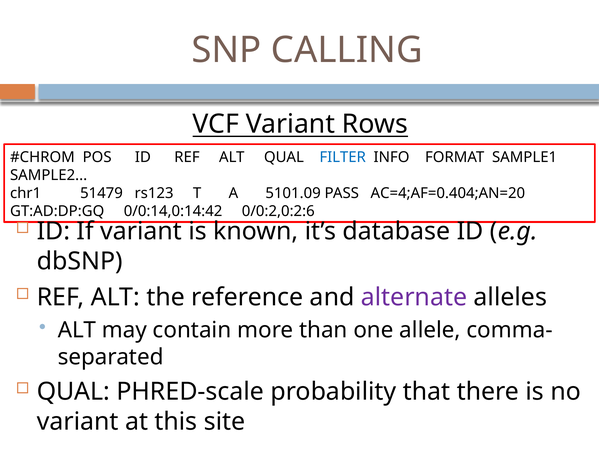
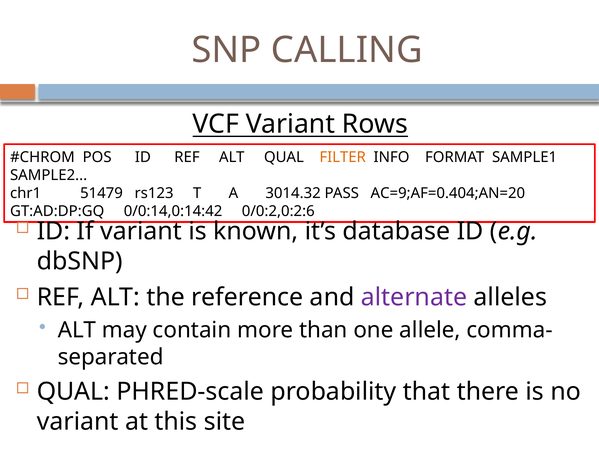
FILTER colour: blue -> orange (343, 157)
5101.09: 5101.09 -> 3014.32 (293, 193)
AC=4;AF=0.404;AN=20: AC=4;AF=0.404;AN=20 -> AC=9;AF=0.404;AN=20 (448, 193)
